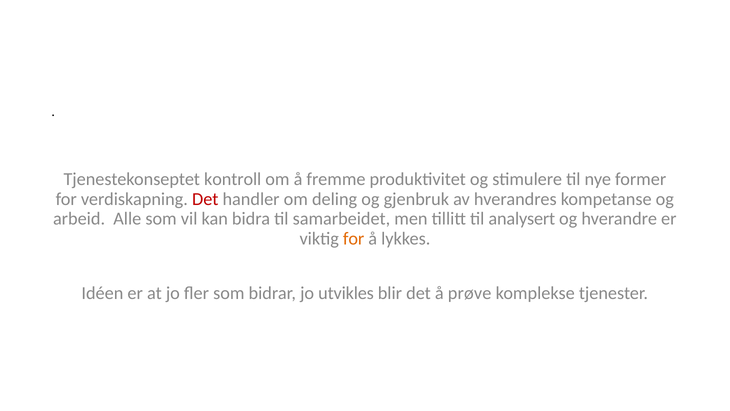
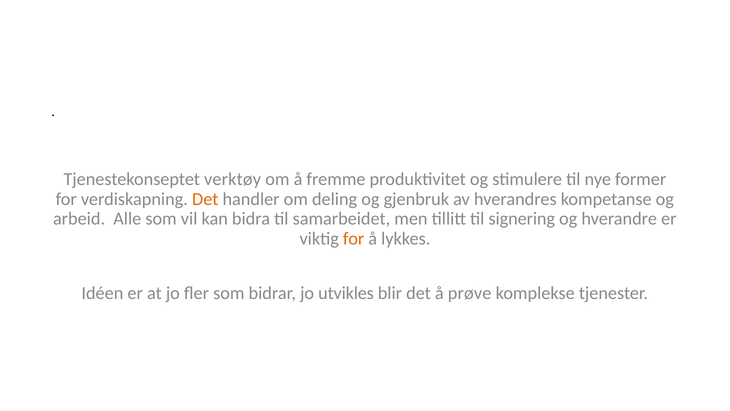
kontroll: kontroll -> verktøy (233, 179)
Det colour: red -> orange (205, 199)
analysert: analysert -> signering (522, 219)
